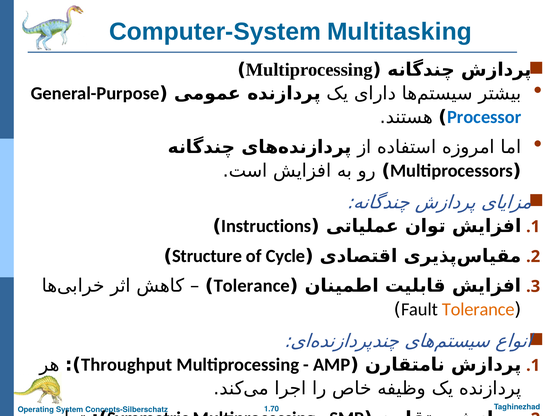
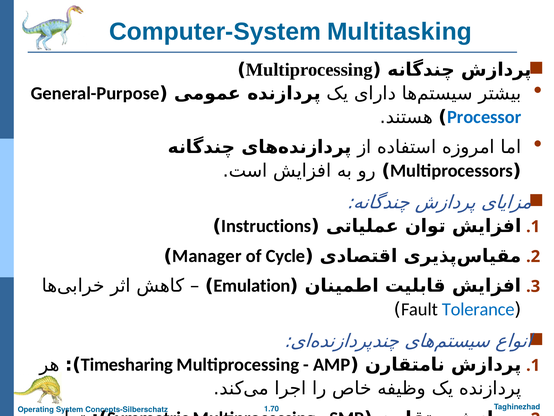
Structure: Structure -> Manager (207, 256)
Tolerance: Tolerance -> Emulation (252, 285)
Tolerance colour: orange -> blue (478, 309)
Throughput: Throughput -> Timesharing (127, 364)
